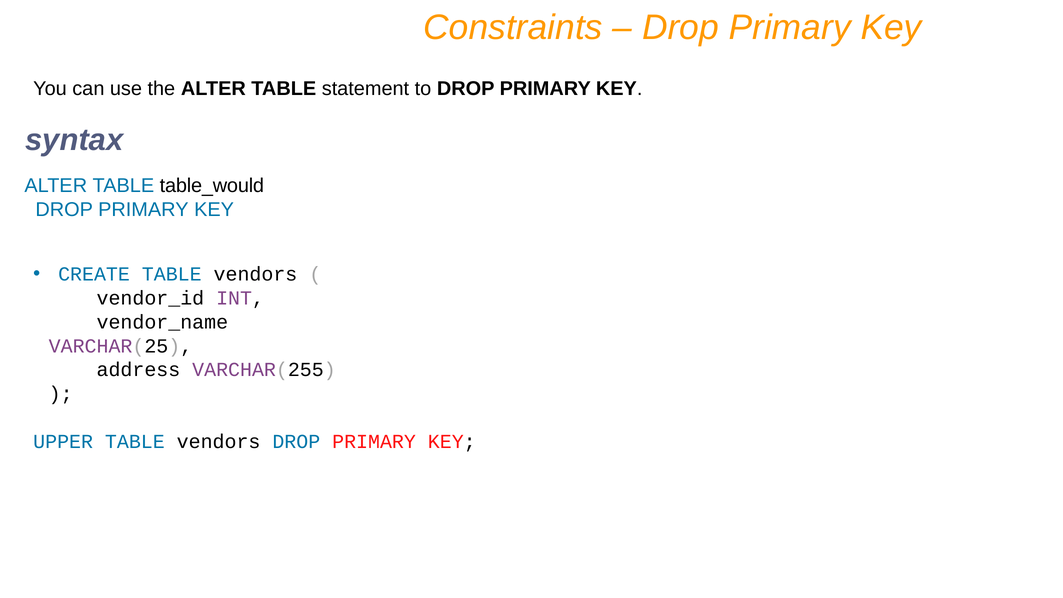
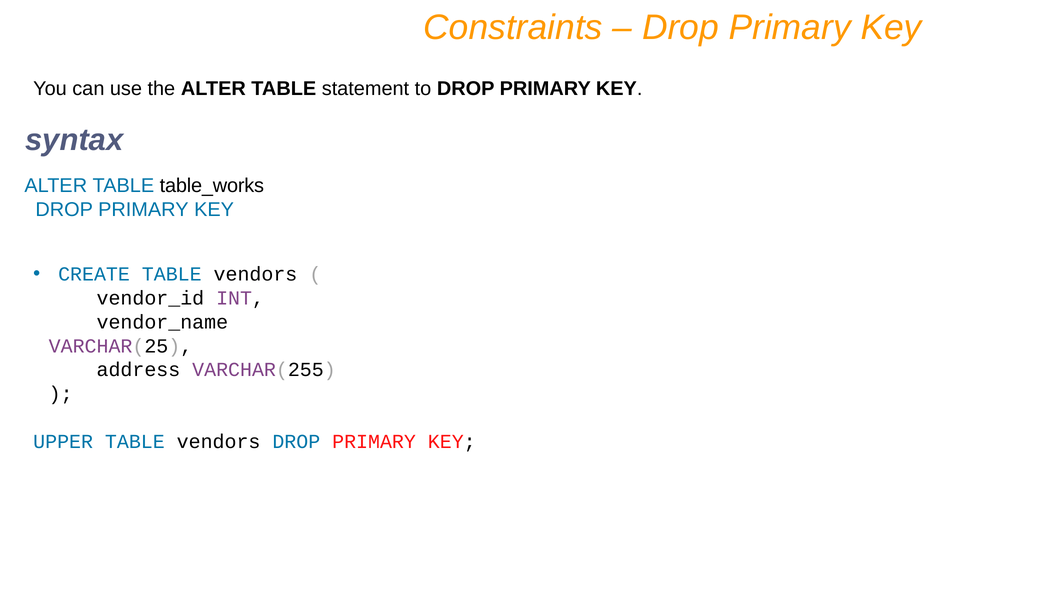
table_would: table_would -> table_works (212, 185)
